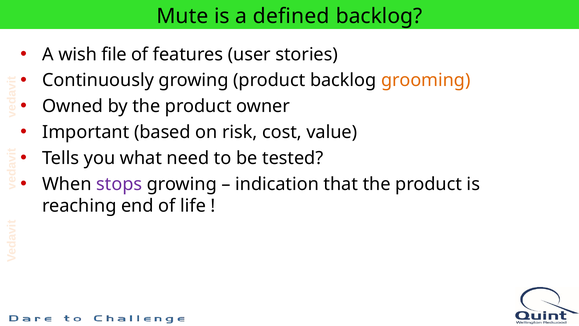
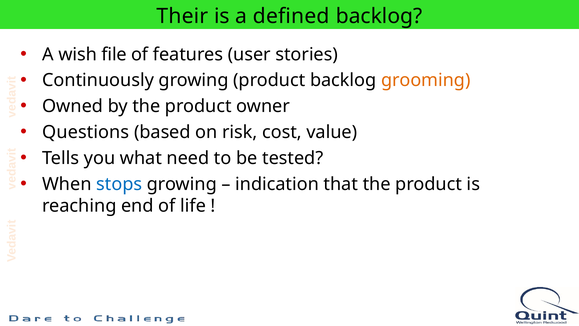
Mute: Mute -> Their (182, 16)
Important: Important -> Questions (86, 132)
stops colour: purple -> blue (119, 184)
